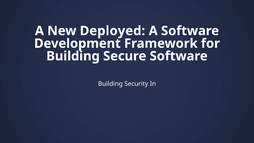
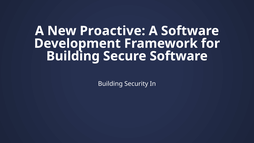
Deployed: Deployed -> Proactive (112, 31)
